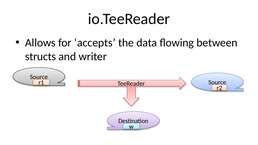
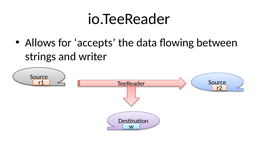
structs: structs -> strings (41, 57)
